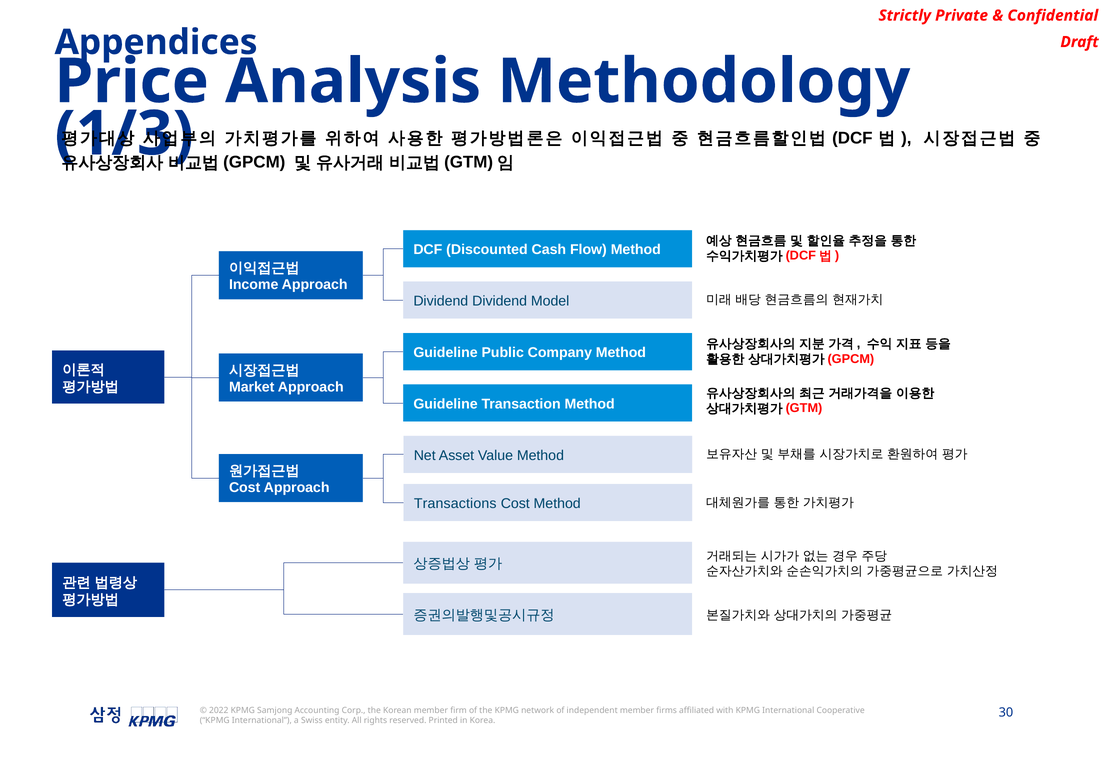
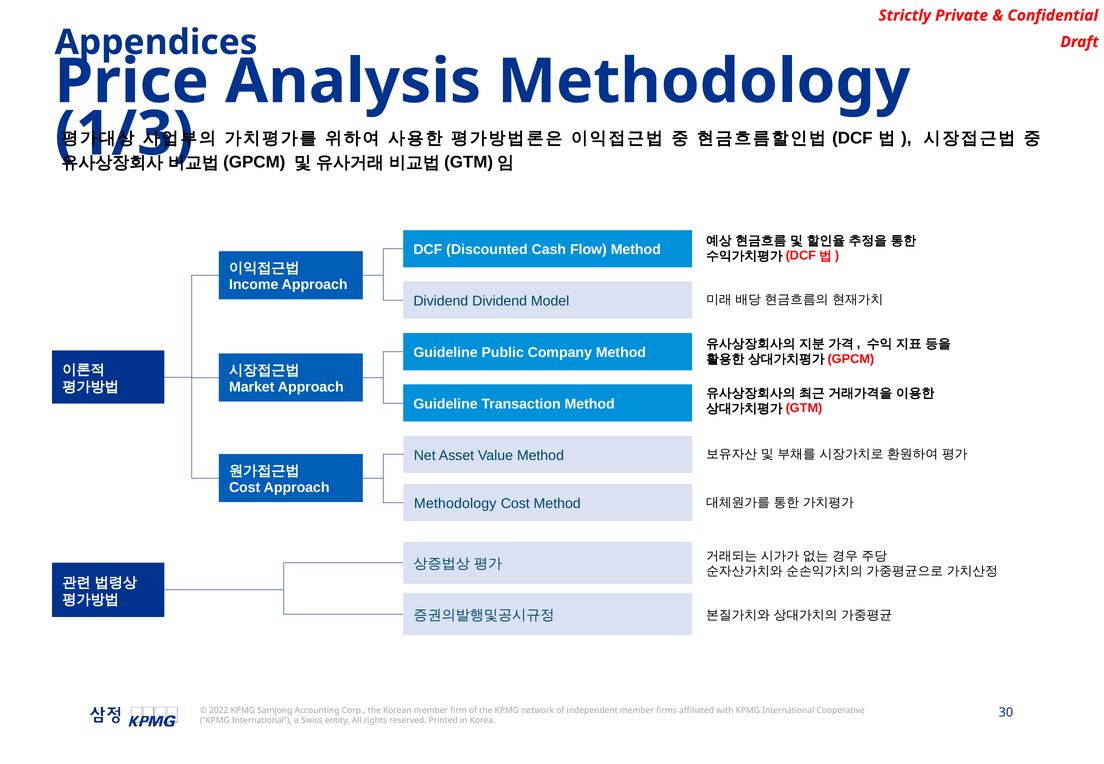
Transactions: Transactions -> Methodology (455, 504)
